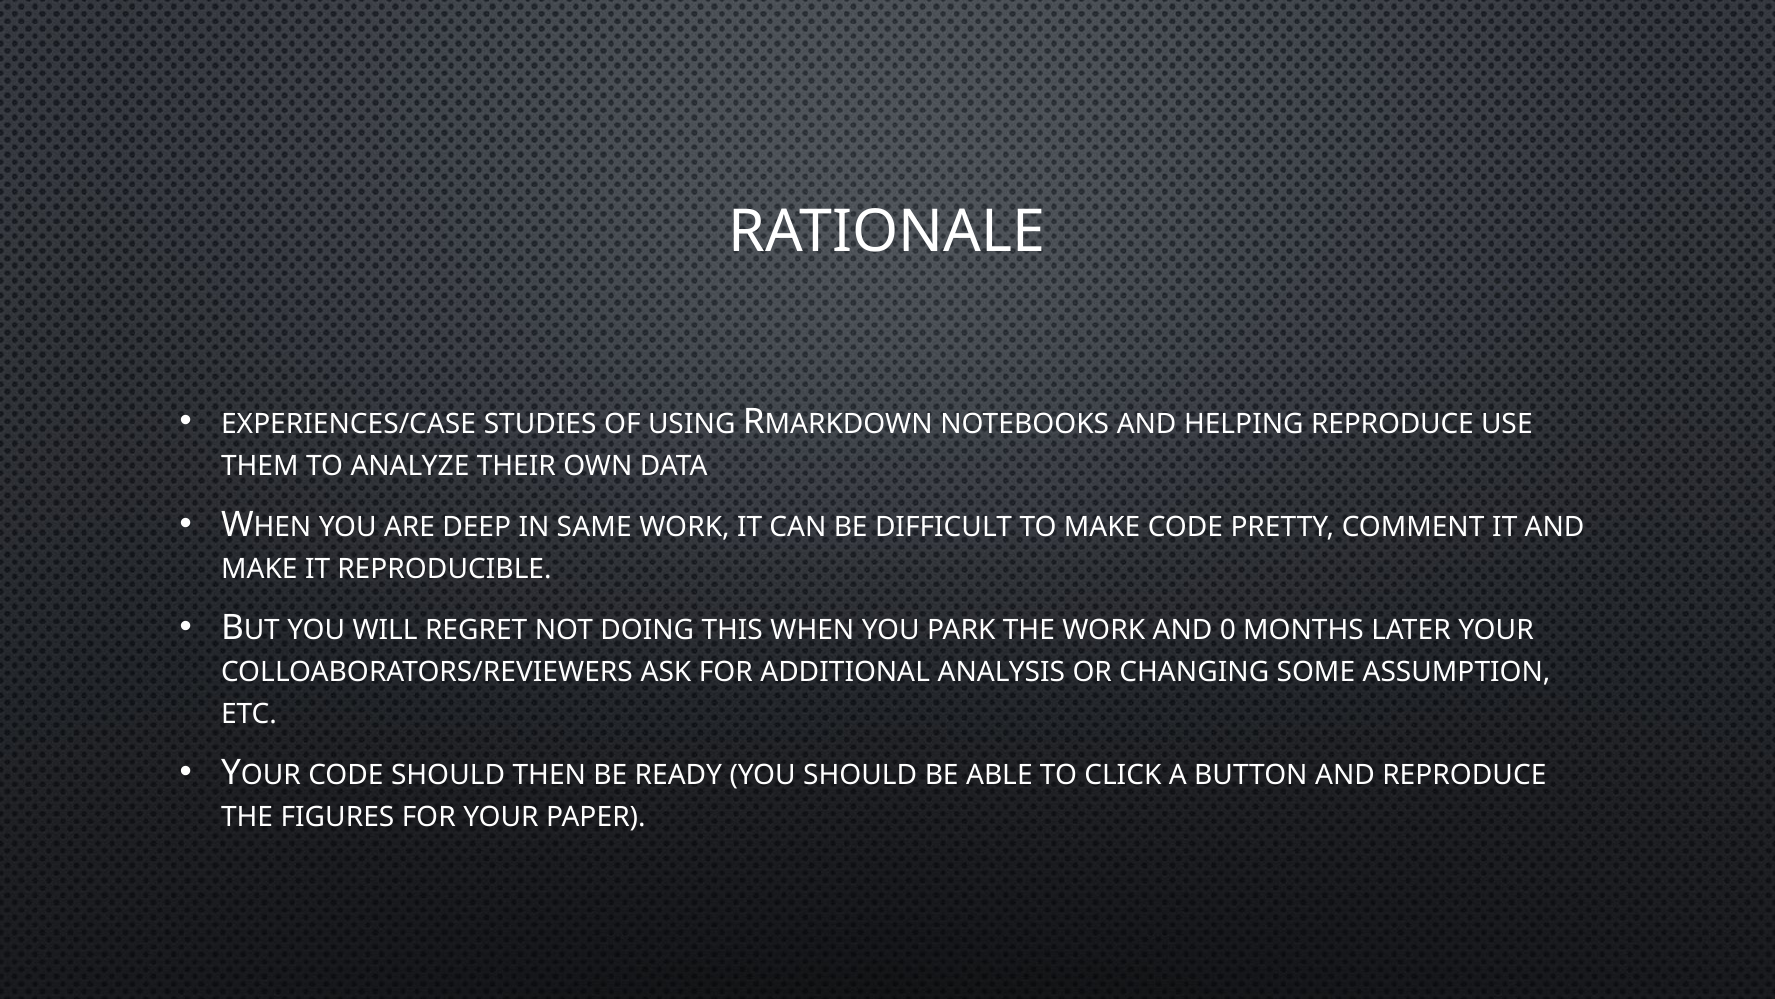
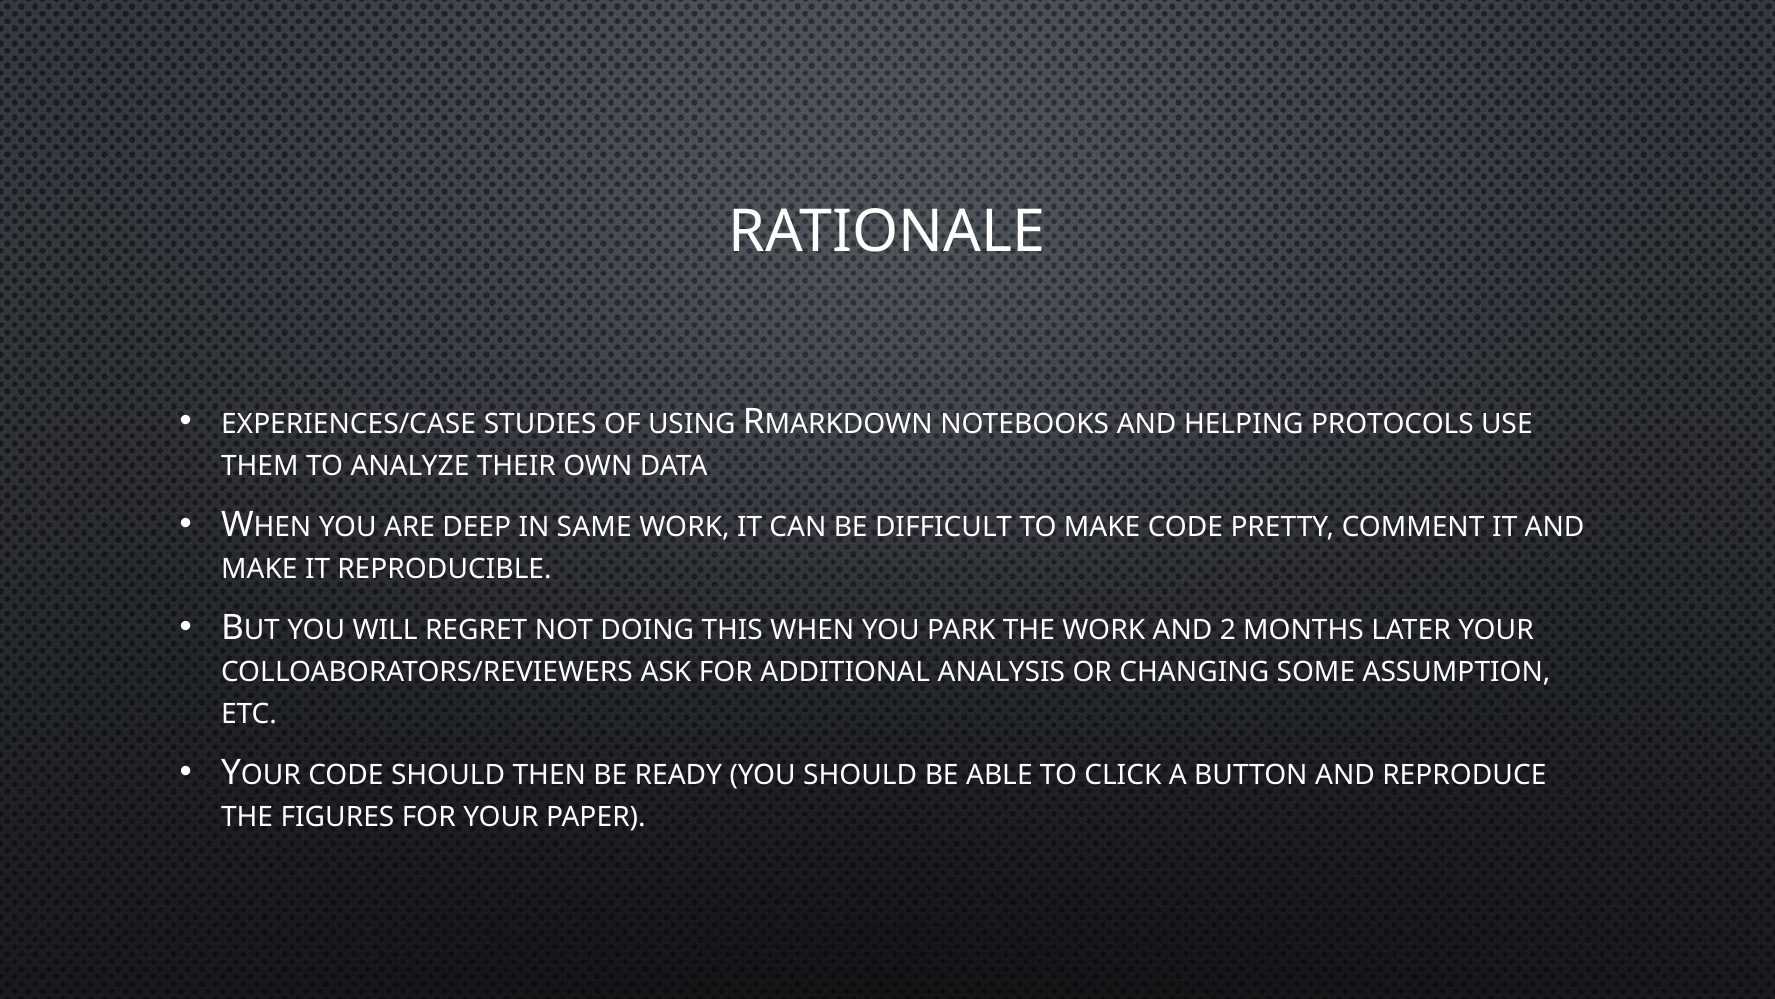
HELPING REPRODUCE: REPRODUCE -> PROTOCOLS (1392, 424)
0: 0 -> 2 (1228, 630)
